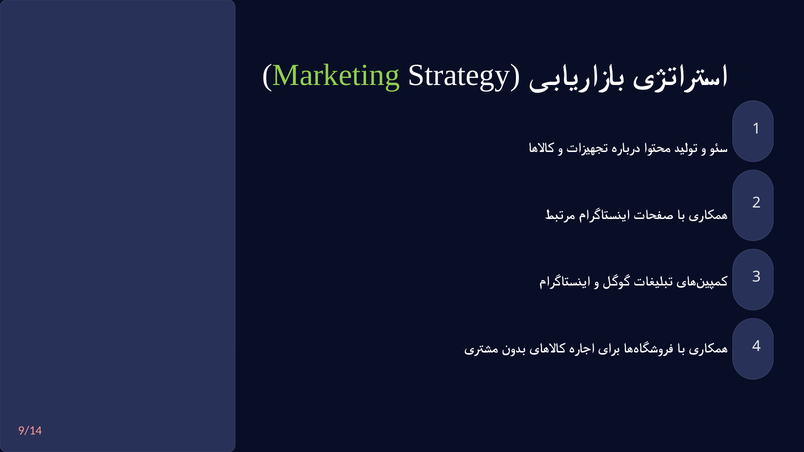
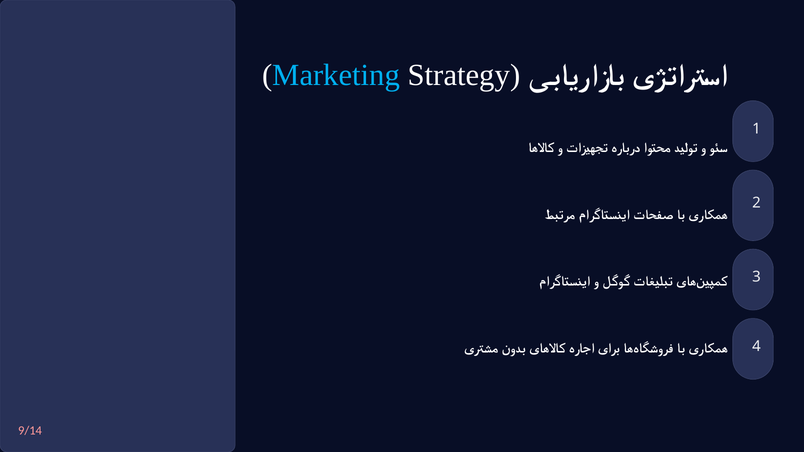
Marketing colour: light green -> light blue (336, 75)
